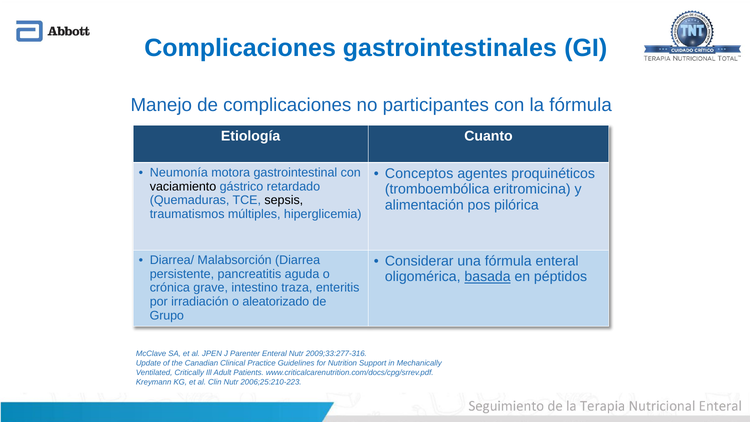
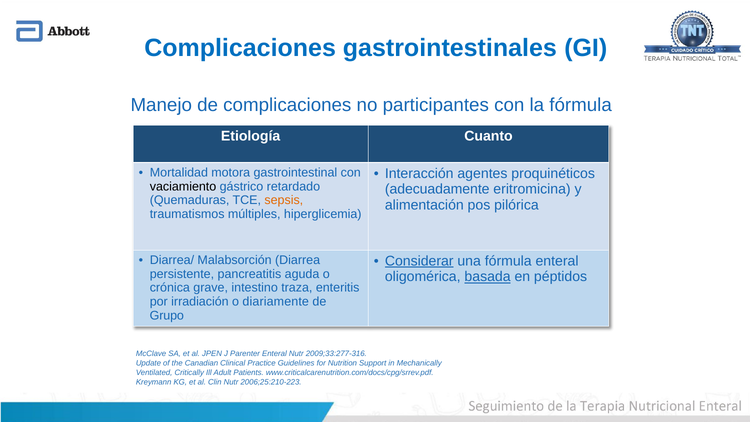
Neumonía: Neumonía -> Mortalidad (179, 172)
Conceptos: Conceptos -> Interacción (419, 173)
tromboembólica: tromboembólica -> adecuadamente (437, 189)
sepsis colour: black -> orange (284, 200)
Considerar underline: none -> present (419, 261)
aleatorizado: aleatorizado -> diariamente (276, 302)
